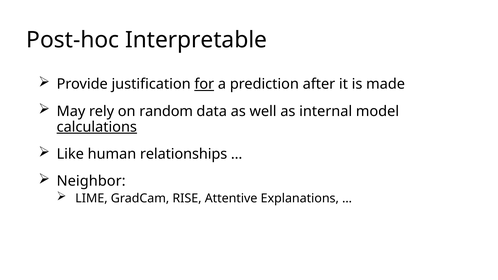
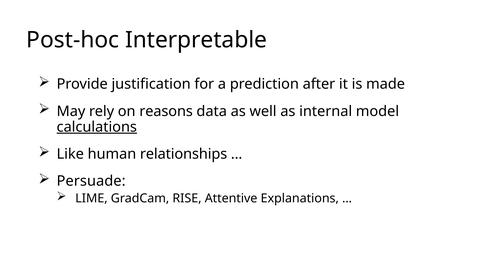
for underline: present -> none (204, 84)
random: random -> reasons (166, 111)
Neighbor: Neighbor -> Persuade (91, 181)
